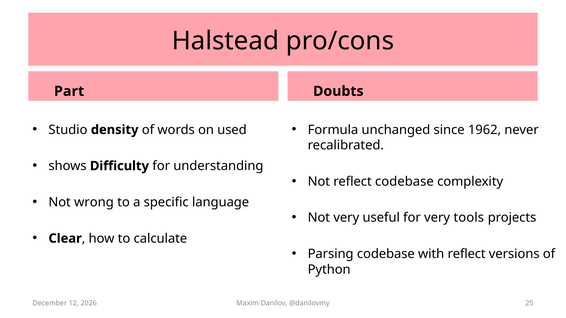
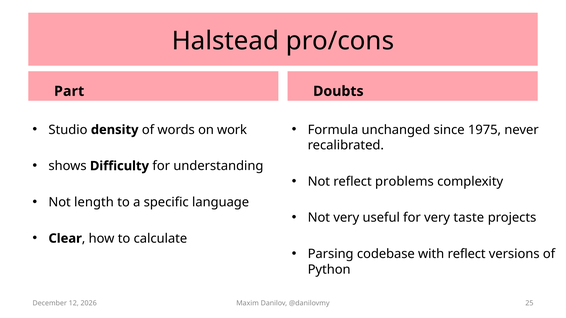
used: used -> work (232, 130)
1962: 1962 -> 1975 (485, 130)
reflect codebase: codebase -> problems (404, 182)
wrong: wrong -> length (94, 202)
tools: tools -> taste (469, 218)
